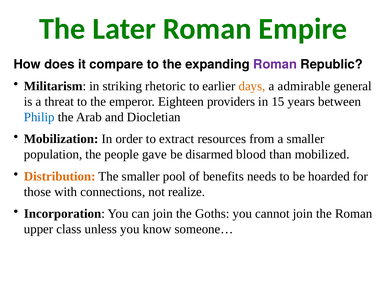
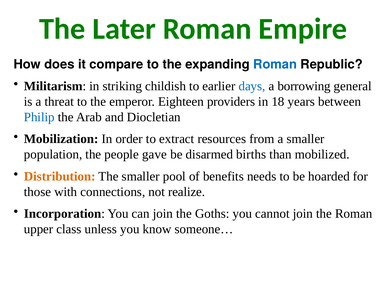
Roman colour: purple -> blue (275, 64)
rhetoric: rhetoric -> childish (166, 86)
days colour: orange -> blue (252, 86)
admirable: admirable -> borrowing (304, 86)
15: 15 -> 18 (278, 102)
blood: blood -> births (251, 155)
